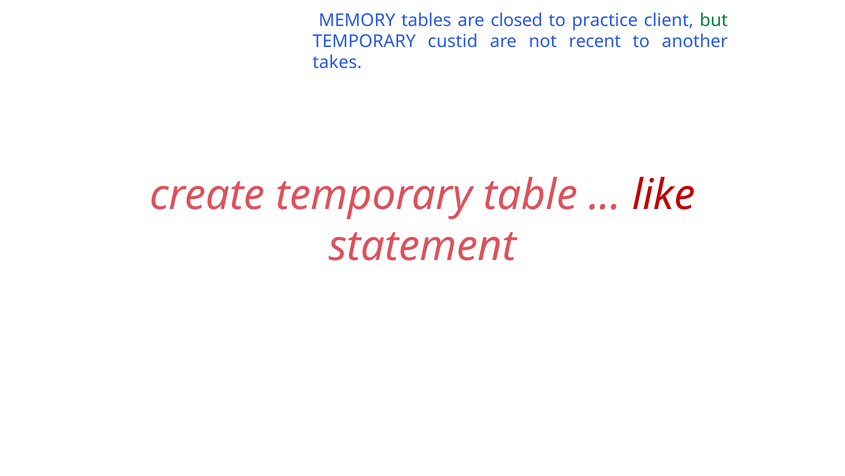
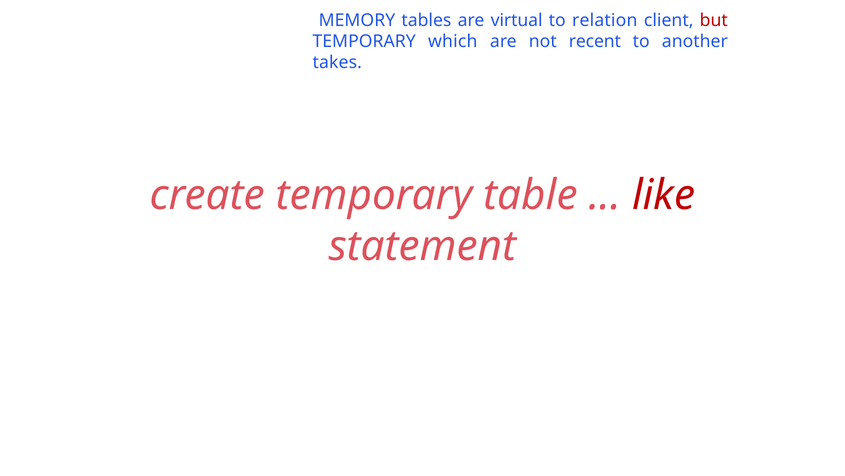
closed: closed -> virtual (517, 20)
practice: practice -> relation (605, 20)
but colour: green -> red (714, 20)
custid: custid -> which (453, 41)
